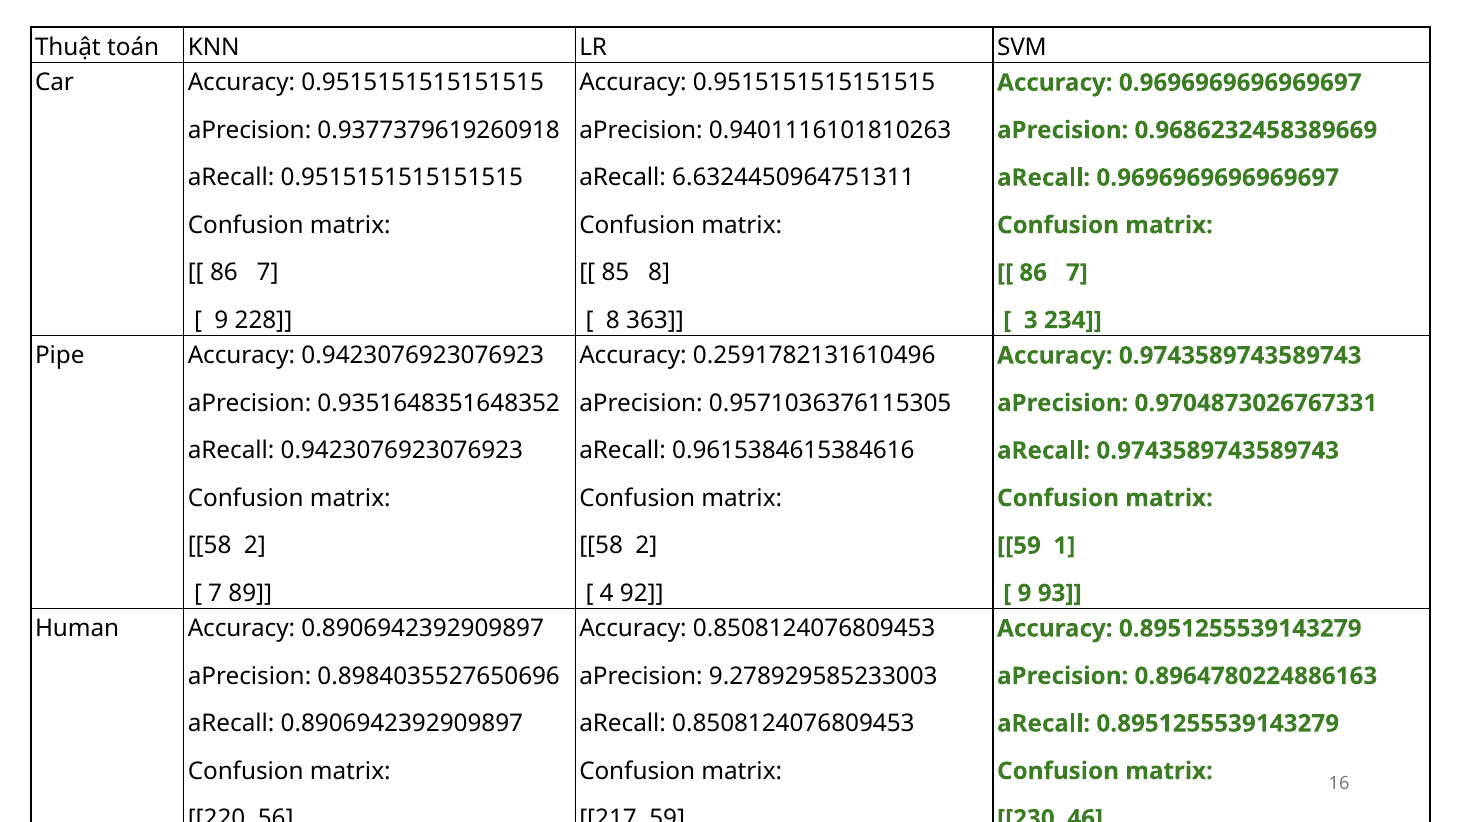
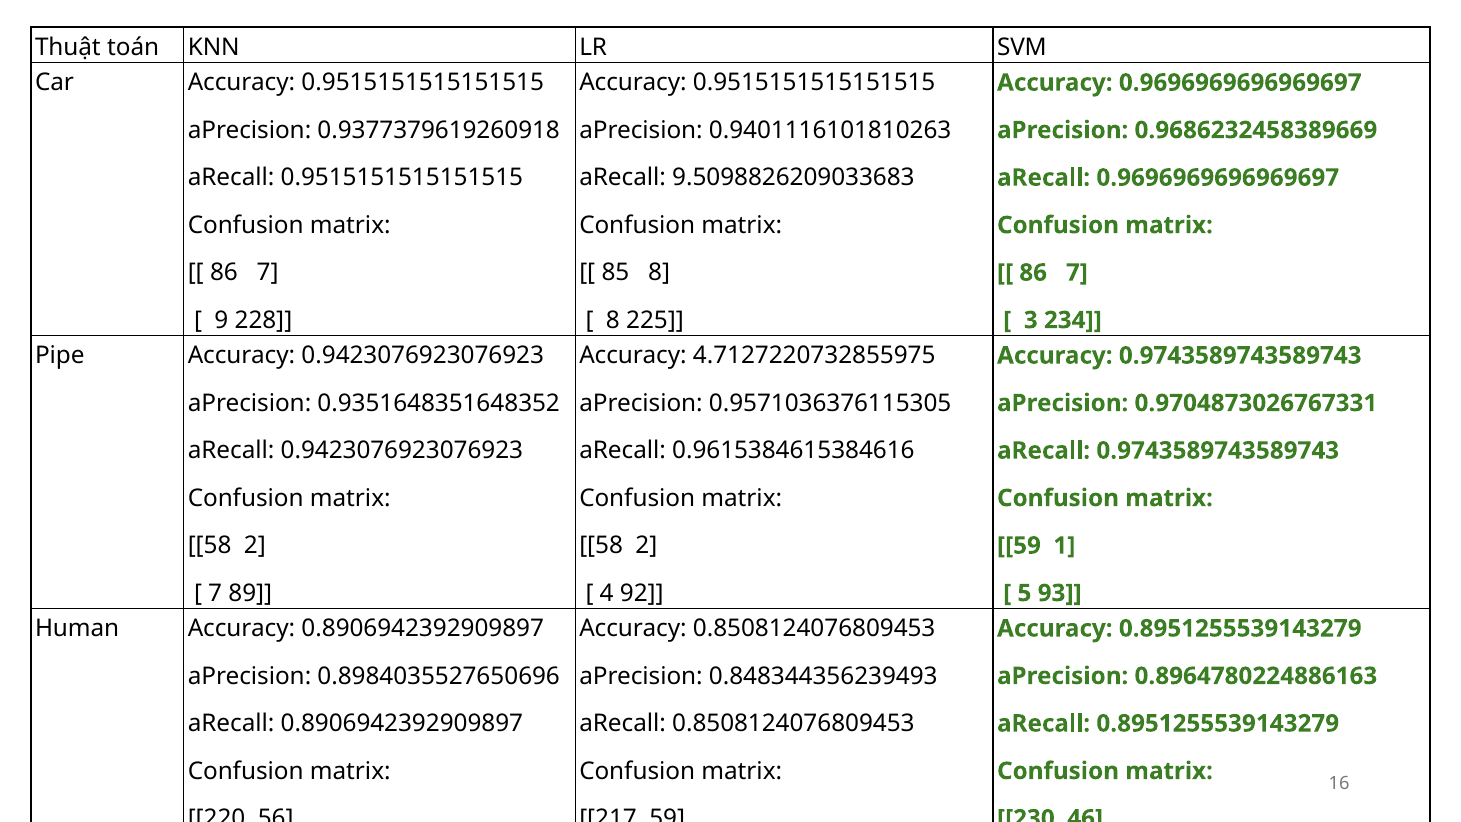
6.6324450964751311: 6.6324450964751311 -> 9.5098826209033683 (793, 178)
363: 363 -> 225 (655, 320)
0.2591782131610496: 0.2591782131610496 -> 4.7127220732855975 (814, 356)
9: 9 -> 5 (1024, 593)
9.278929585233003: 9.278929585233003 -> 0.848344356239493 (823, 676)
